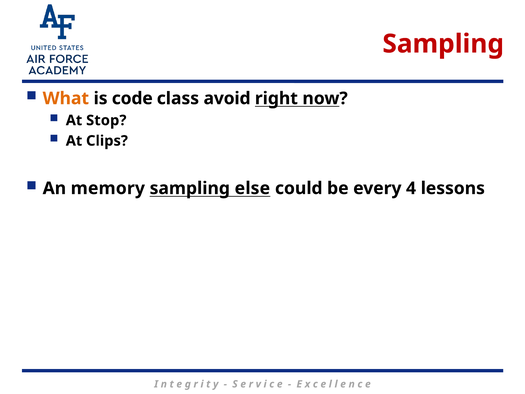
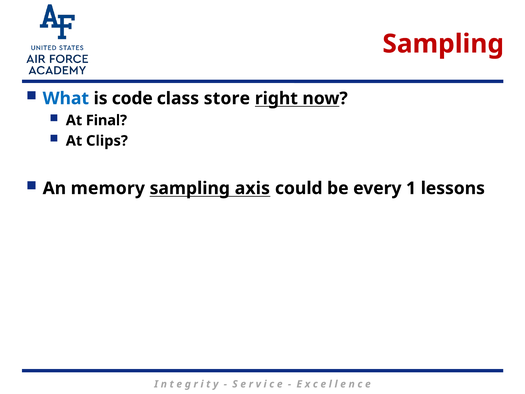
What colour: orange -> blue (66, 98)
avoid: avoid -> store (227, 98)
Stop: Stop -> Final (106, 120)
else: else -> axis (252, 188)
4: 4 -> 1 (411, 188)
